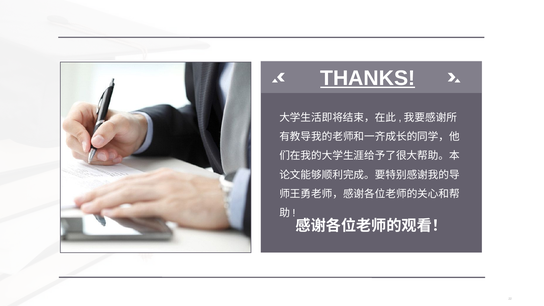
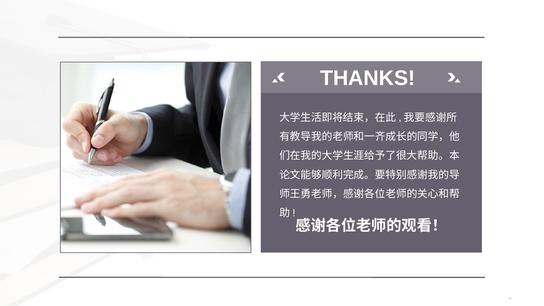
THANKS underline: present -> none (368, 78)
